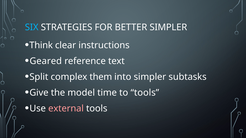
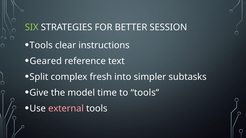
SIX colour: light blue -> light green (32, 27)
BETTER SIMPLER: SIMPLER -> SESSION (168, 27)
Think: Think -> Tools (41, 45)
them: them -> fresh (101, 77)
